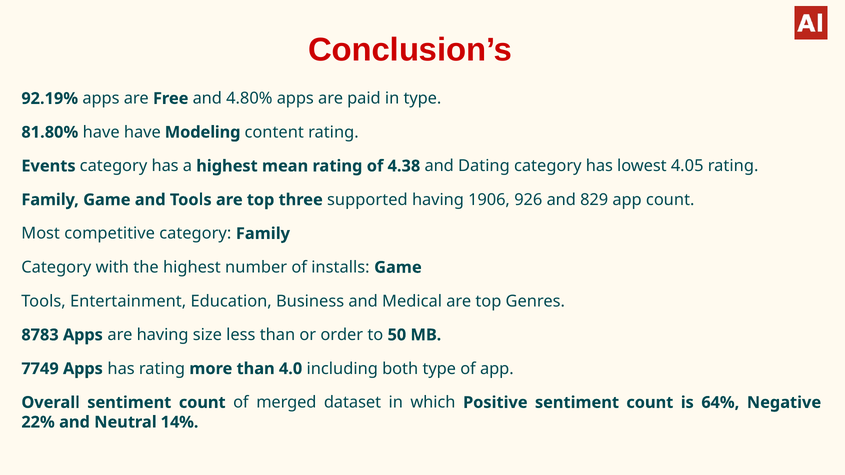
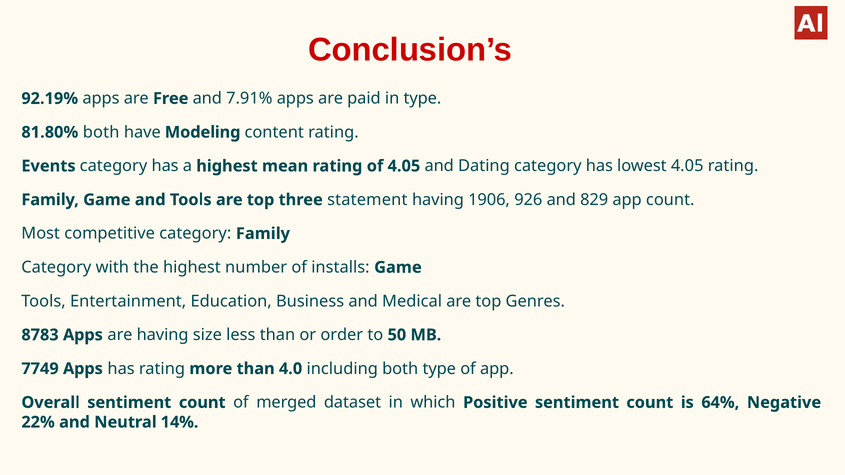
4.80%: 4.80% -> 7.91% (249, 99)
81.80% have: have -> both (101, 132)
of 4.38: 4.38 -> 4.05 (404, 166)
supported: supported -> statement (367, 200)
